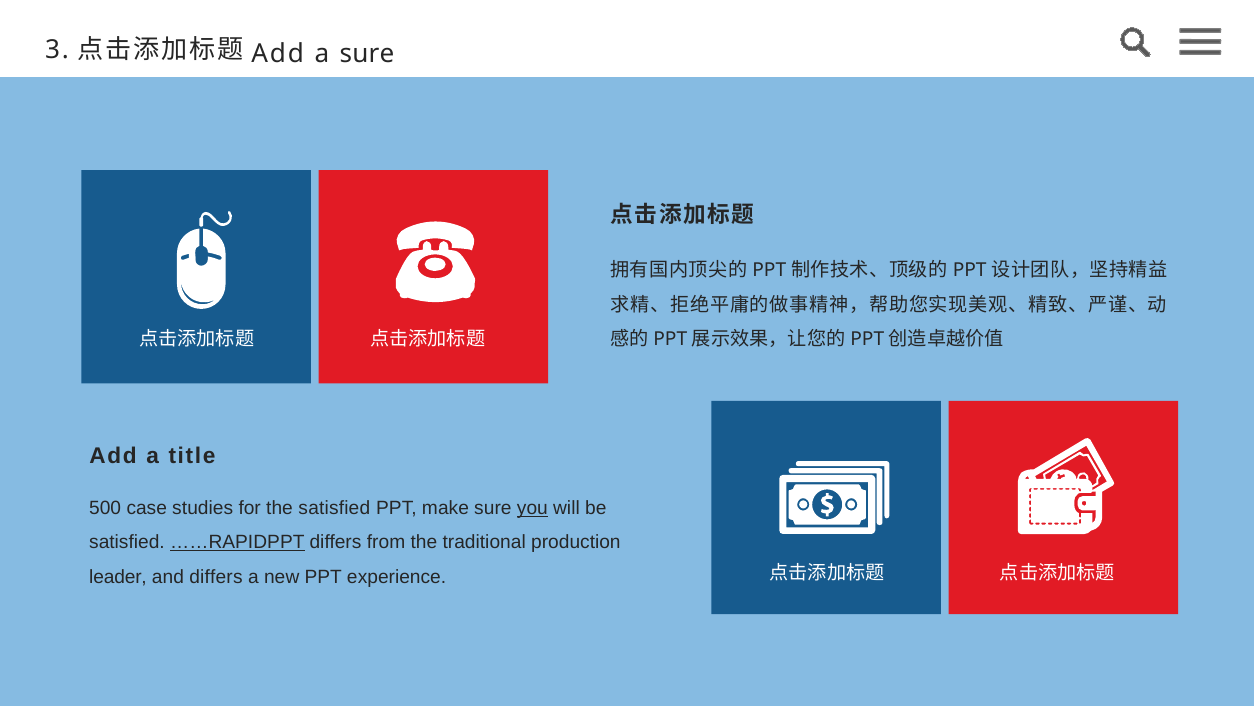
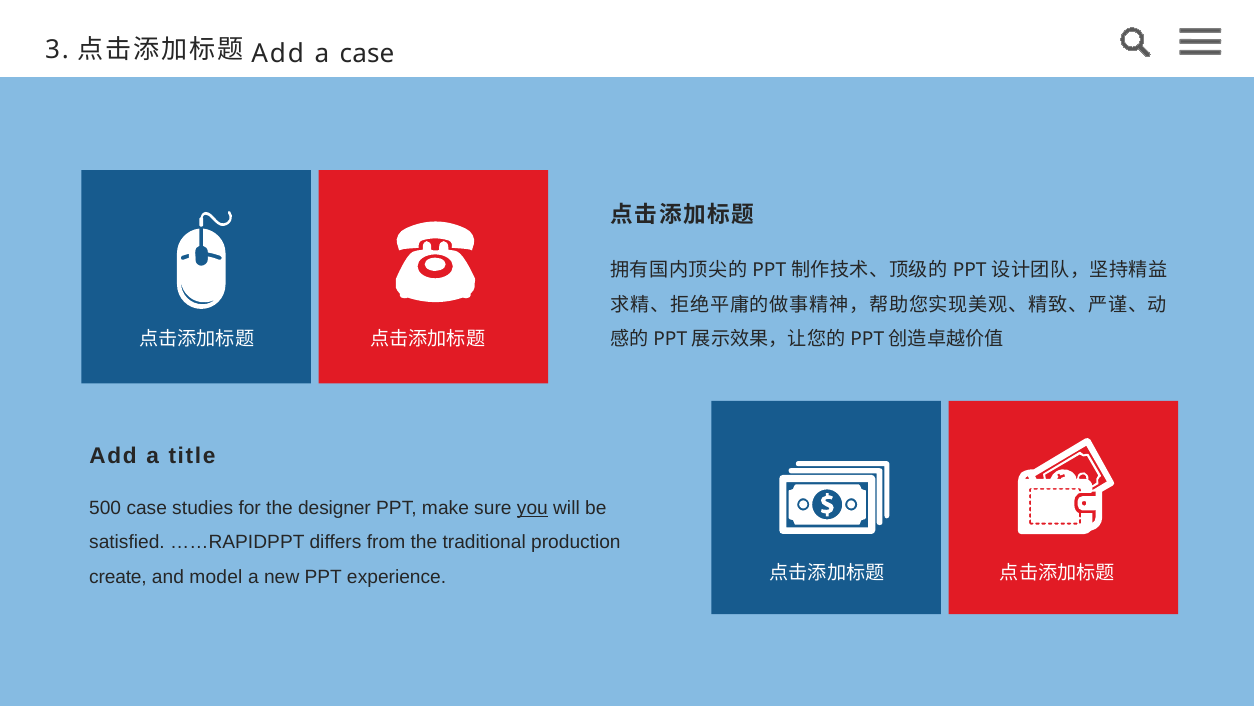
a sure: sure -> case (367, 54)
the satisfied: satisfied -> designer (335, 508)
……RAPIDPPT underline: present -> none (237, 542)
leader: leader -> create (118, 577)
and differs: differs -> model (216, 577)
